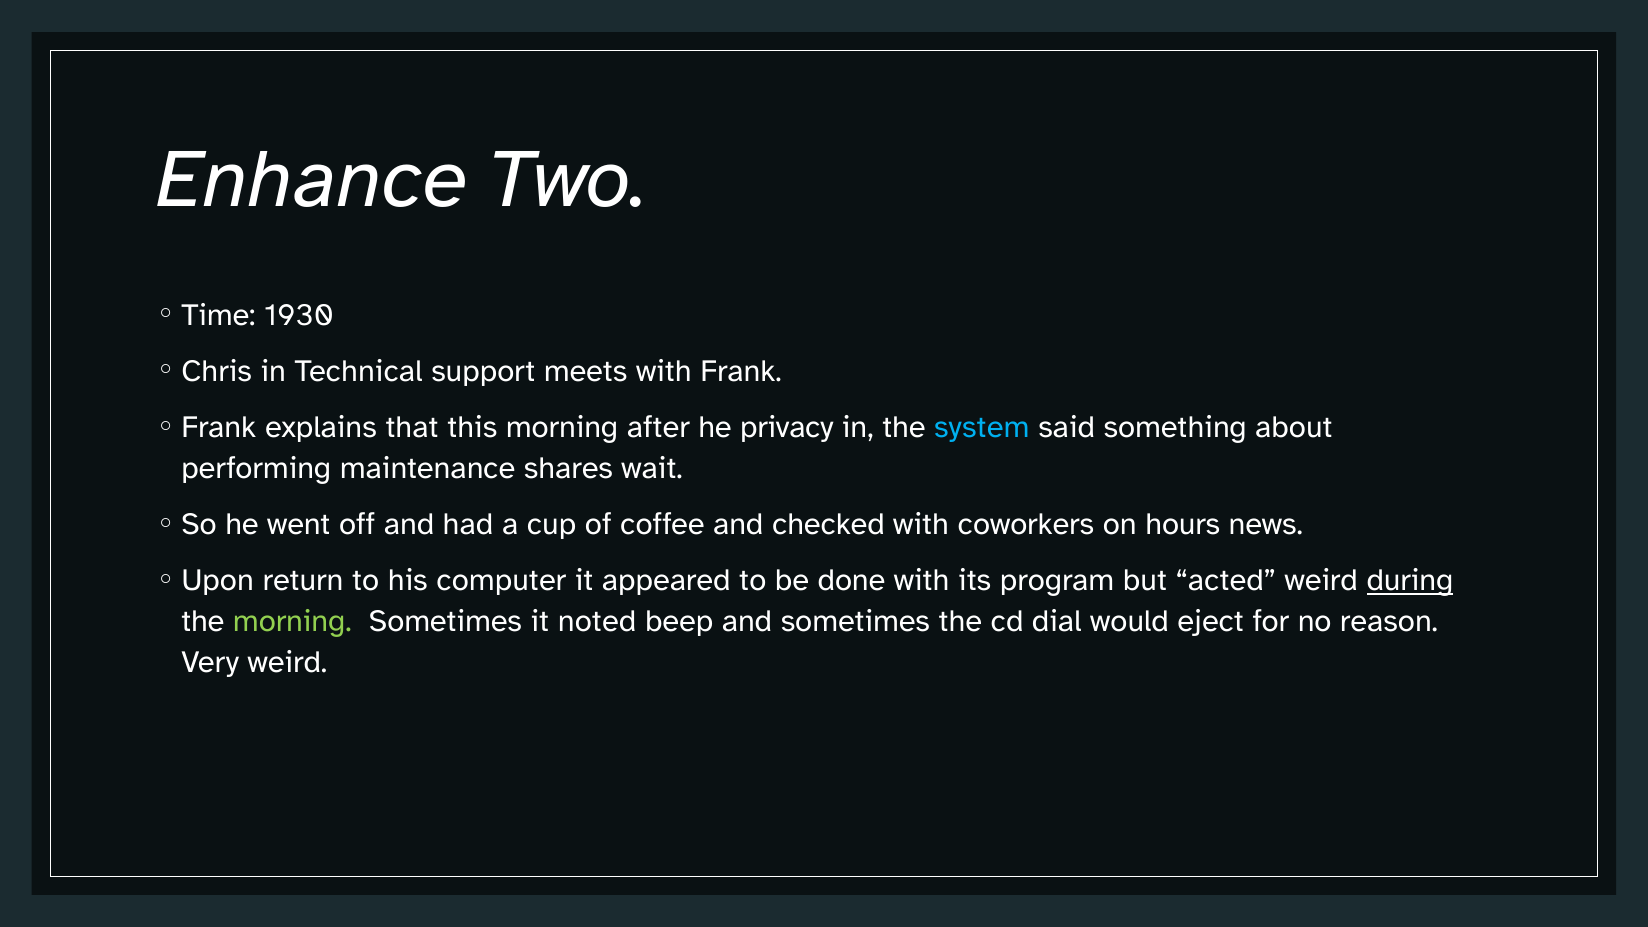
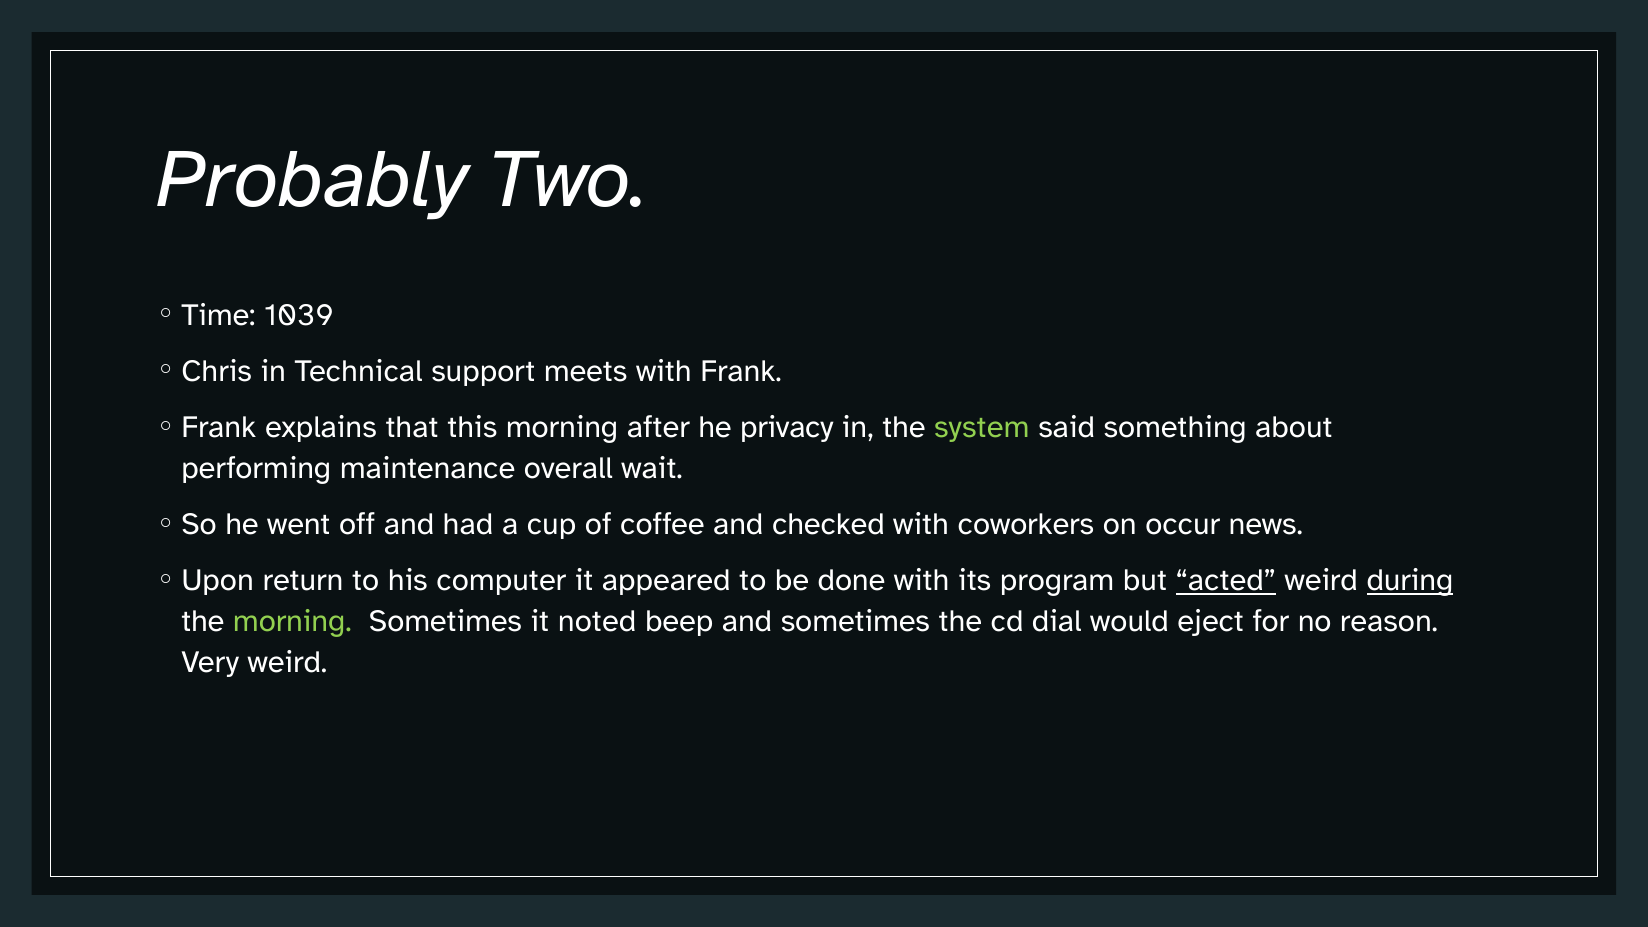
Enhance: Enhance -> Probably (313, 179)
1930: 1930 -> 1039 (299, 315)
system colour: light blue -> light green (982, 427)
shares: shares -> overall (568, 468)
hours: hours -> occur (1183, 524)
acted underline: none -> present (1226, 581)
